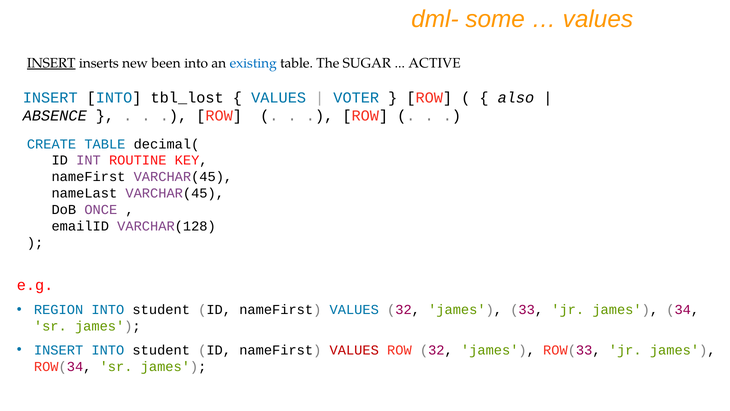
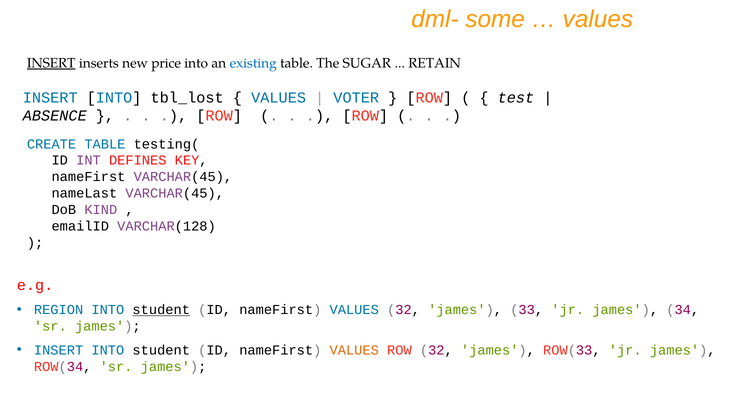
been: been -> price (166, 63)
ACTIVE: ACTIVE -> RETAIN (435, 63)
also: also -> test (516, 97)
decimal(: decimal( -> testing( (167, 144)
ROUTINE: ROUTINE -> DEFINES (138, 160)
ONCE: ONCE -> KIND (101, 210)
student underline: none -> present (161, 310)
VALUES colour: red -> orange (354, 350)
